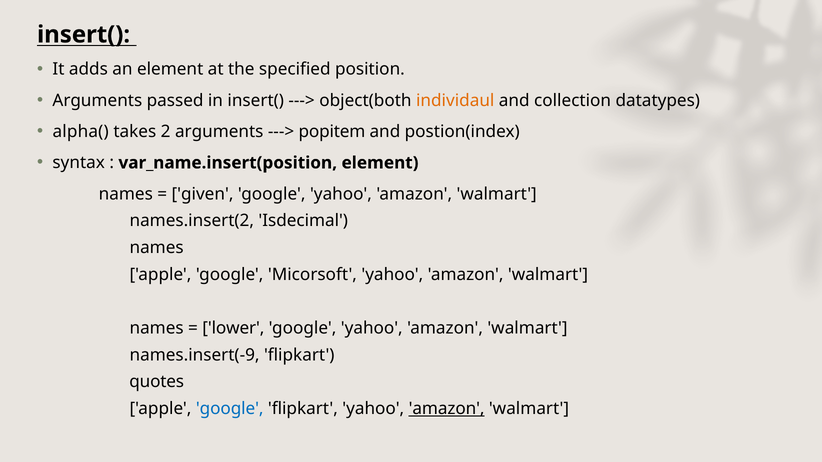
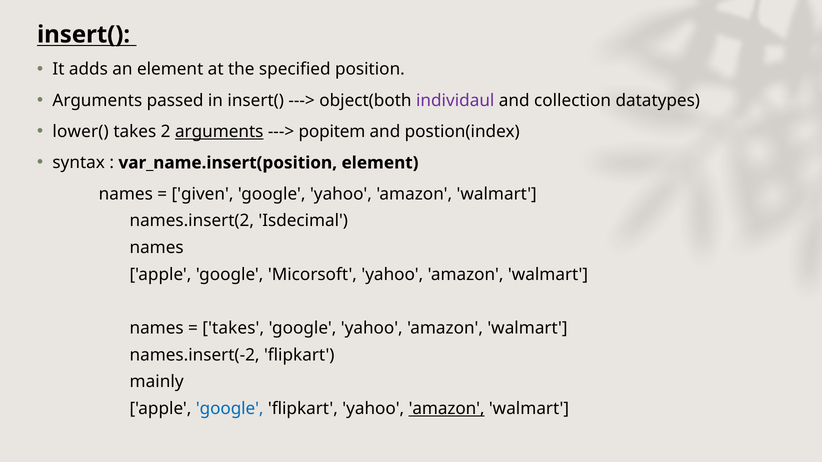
individaul colour: orange -> purple (455, 101)
alpha(: alpha( -> lower( (81, 132)
arguments underline: none -> present (219, 132)
lower: lower -> takes (233, 328)
names.insert(-9: names.insert(-9 -> names.insert(-2 (195, 355)
quotes: quotes -> mainly (157, 382)
